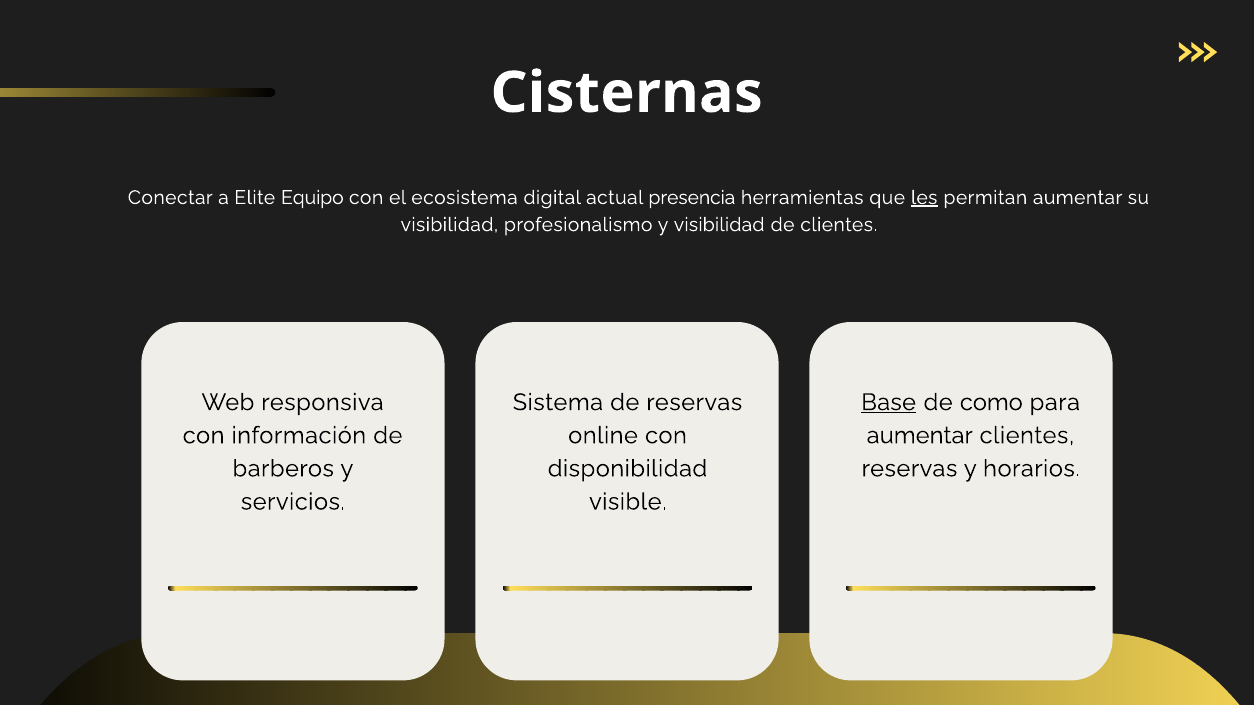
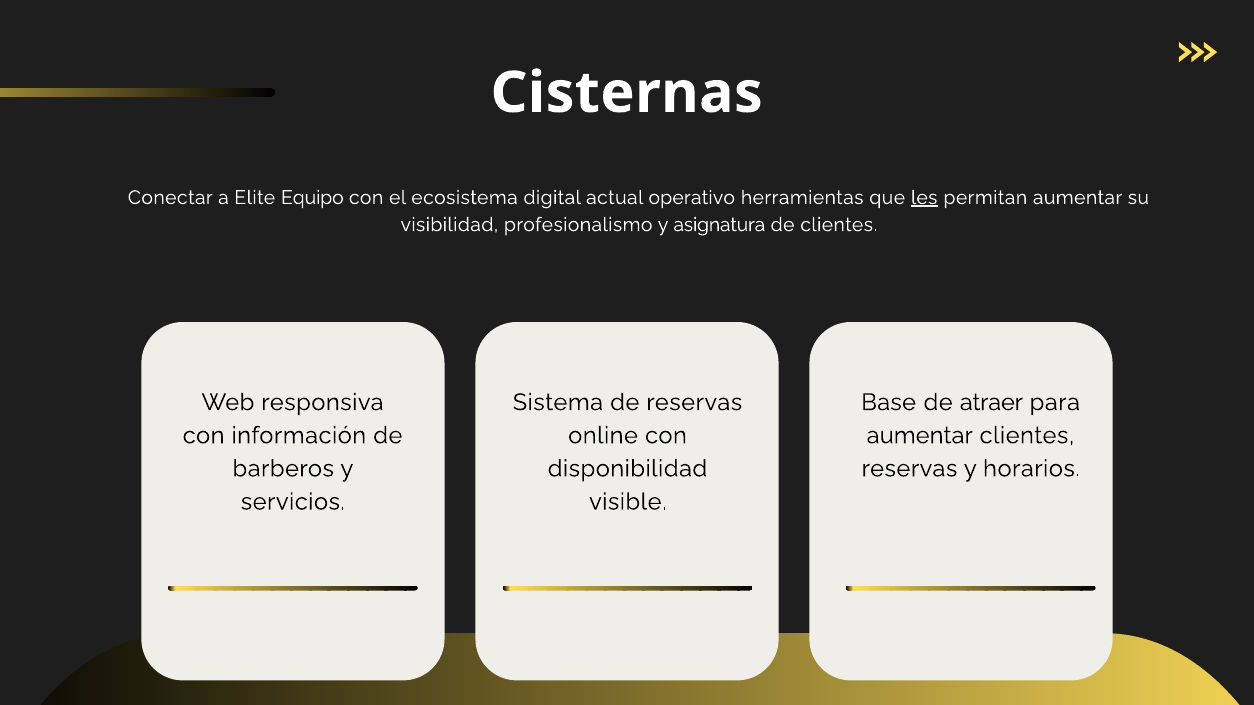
presencia: presencia -> operativo (692, 198)
y visibilidad: visibilidad -> asignatura (719, 225)
Base underline: present -> none (889, 403)
como: como -> atraer (991, 403)
